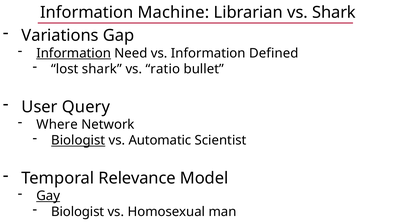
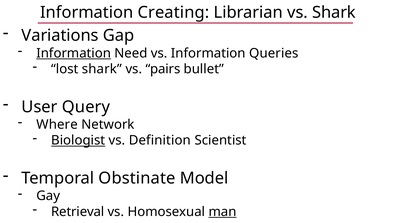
Machine: Machine -> Creating (173, 13)
Defined: Defined -> Queries (274, 53)
ratio: ratio -> pairs (163, 69)
Automatic: Automatic -> Definition (160, 140)
Relevance: Relevance -> Obstinate (137, 178)
Gay underline: present -> none (48, 196)
Biologist: Biologist -> Retrieval (78, 211)
man underline: none -> present (223, 211)
